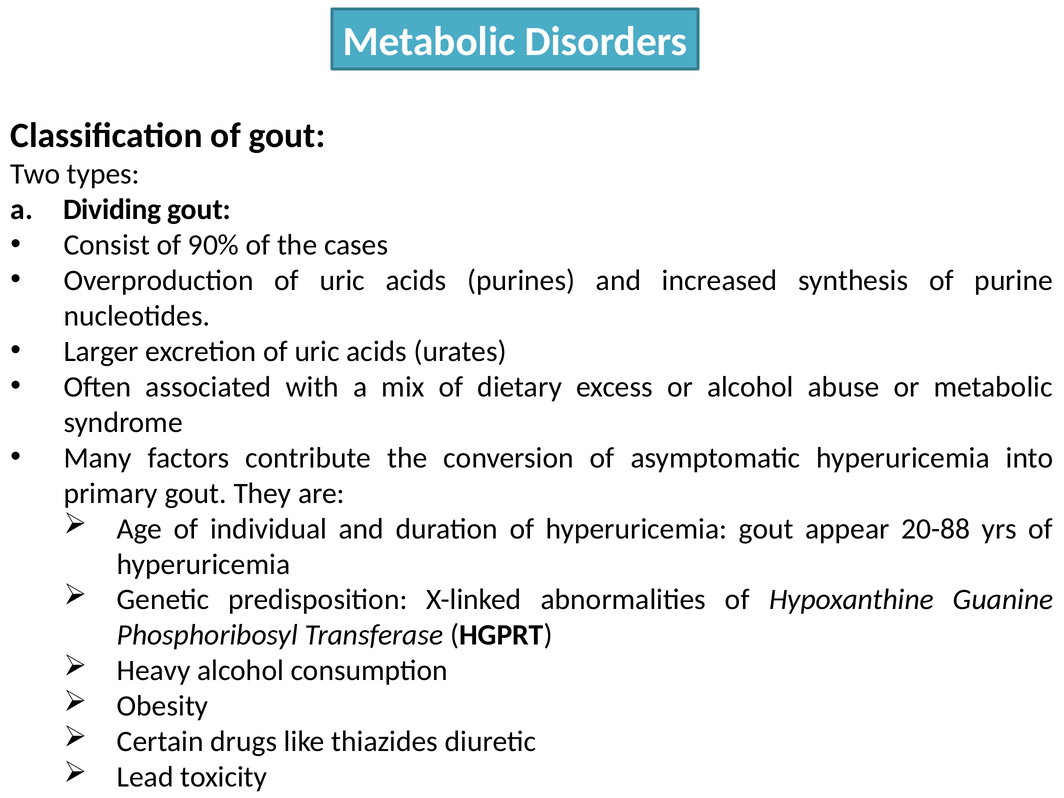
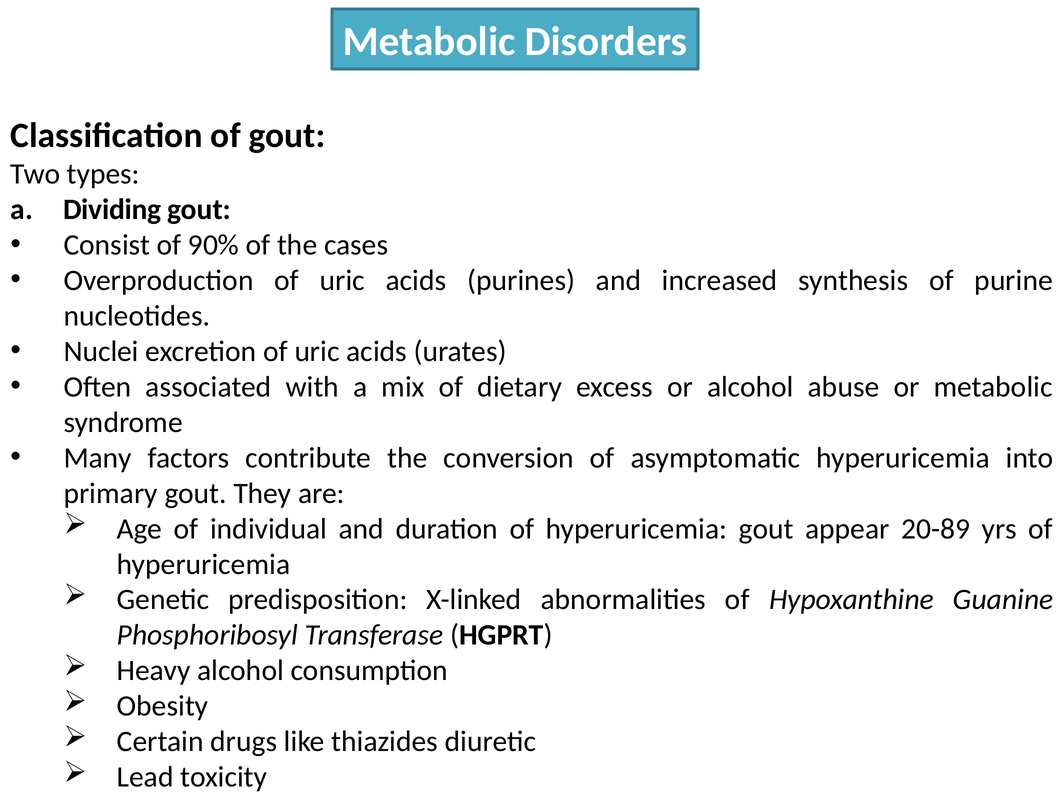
Larger: Larger -> Nuclei (101, 351)
20-88: 20-88 -> 20-89 (936, 529)
